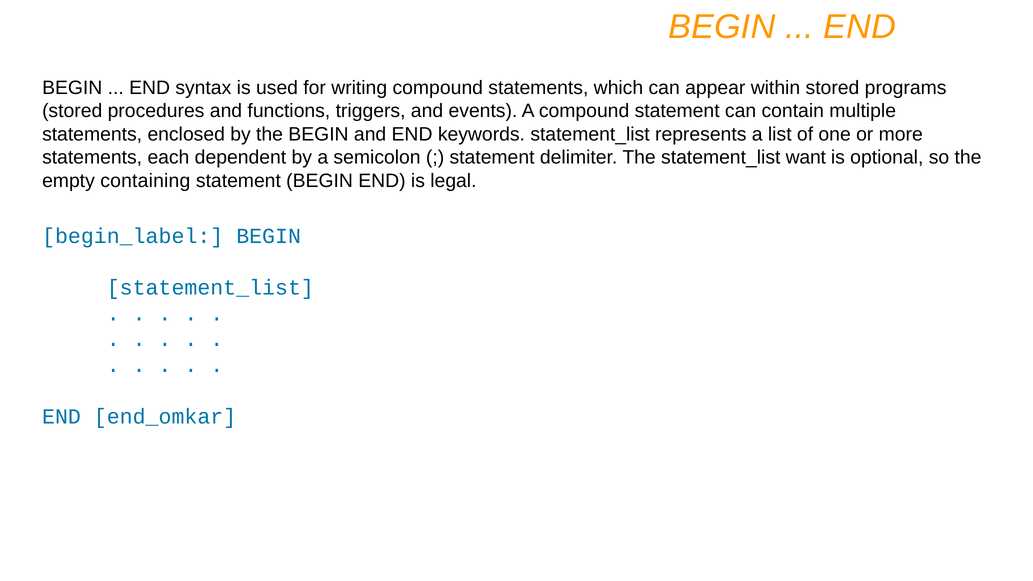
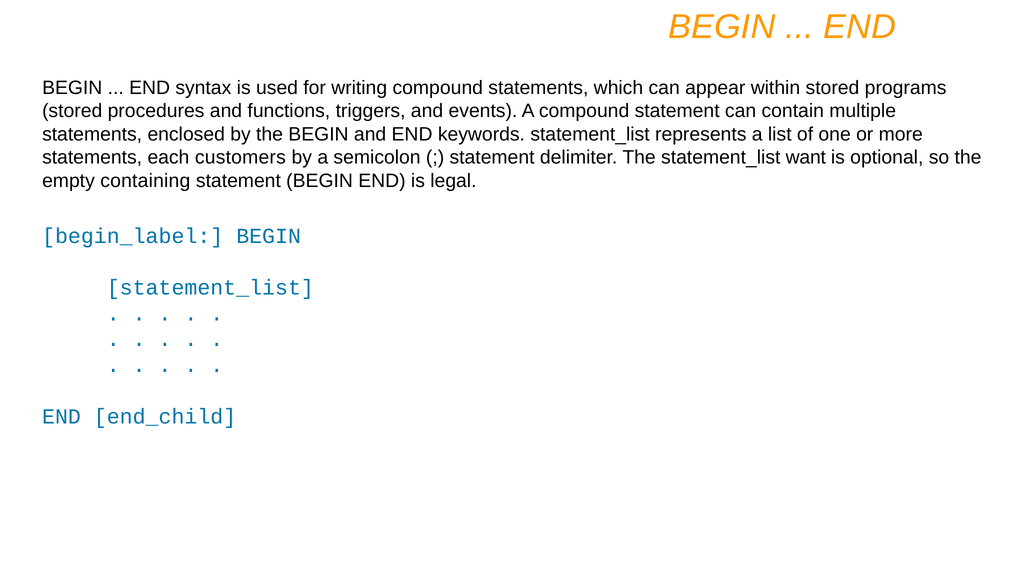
dependent: dependent -> customers (240, 157)
end_omkar: end_omkar -> end_child (165, 417)
